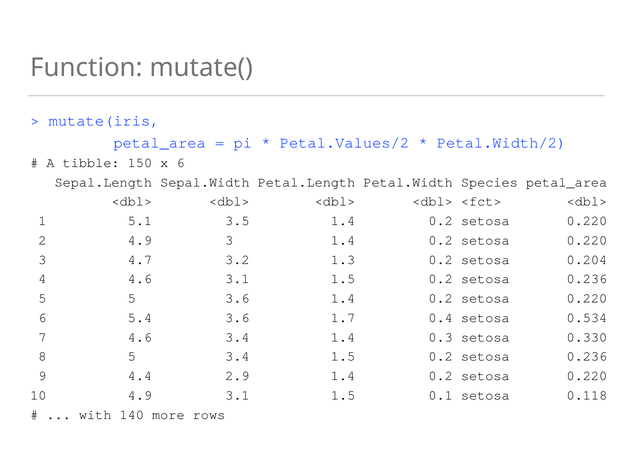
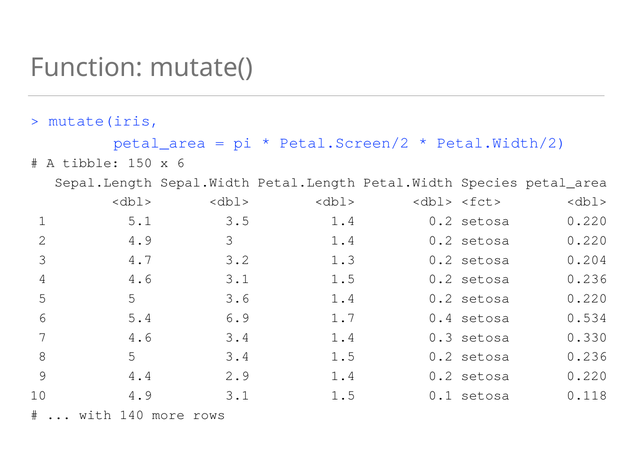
Petal.Values/2: Petal.Values/2 -> Petal.Screen/2 (344, 142)
5.4 3.6: 3.6 -> 6.9 (237, 318)
